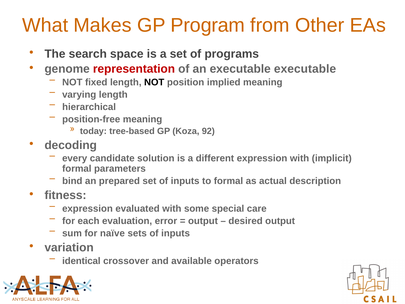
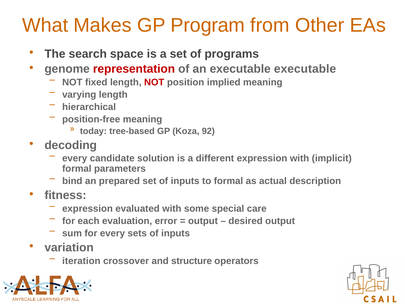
NOT colour: black -> red (154, 82)
for naïve: naïve -> every (113, 233)
identical: identical -> iteration (81, 261)
available: available -> structure (192, 261)
